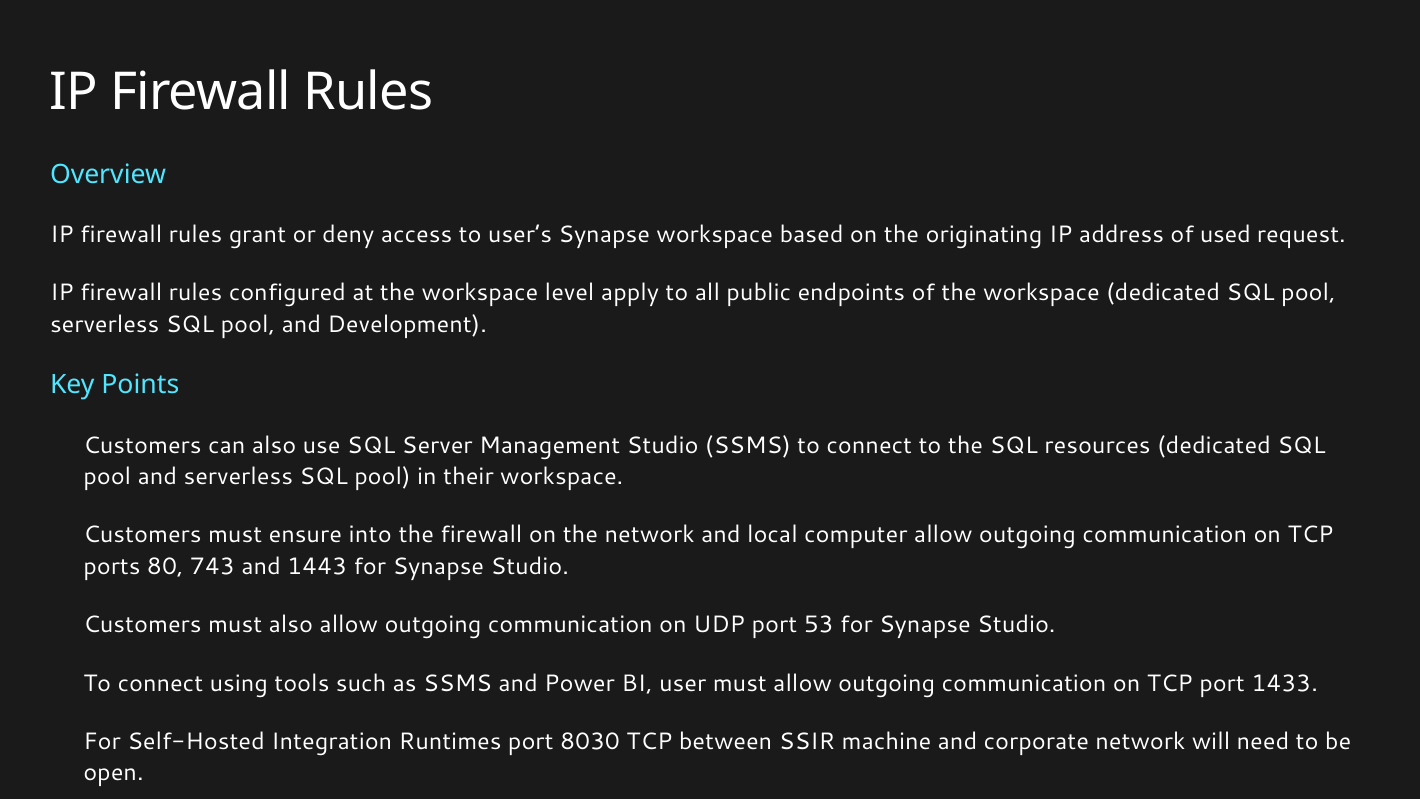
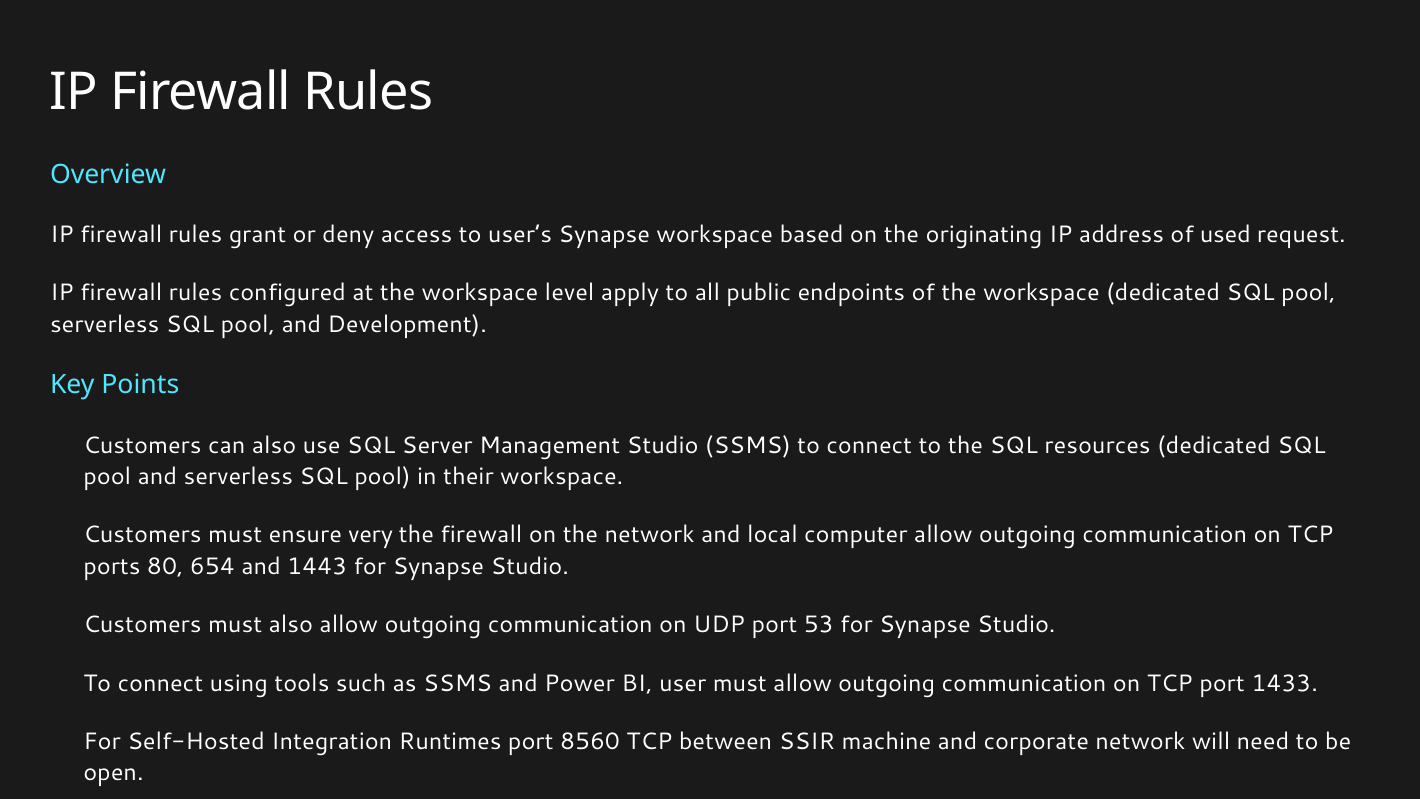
into: into -> very (371, 535)
743: 743 -> 654 (212, 566)
8030: 8030 -> 8560 (590, 742)
